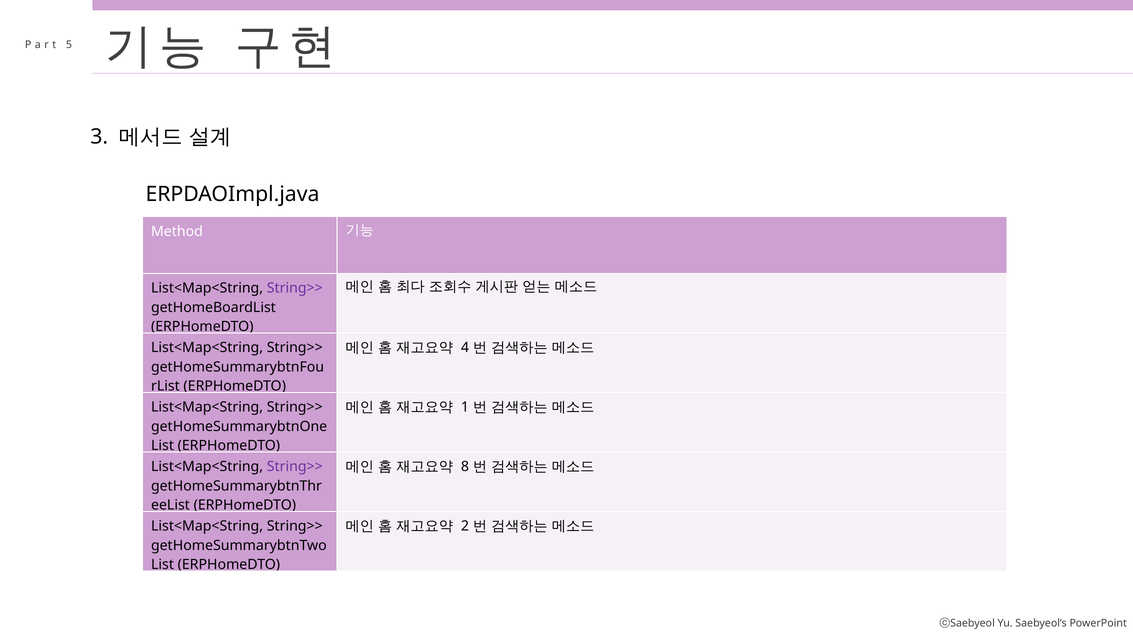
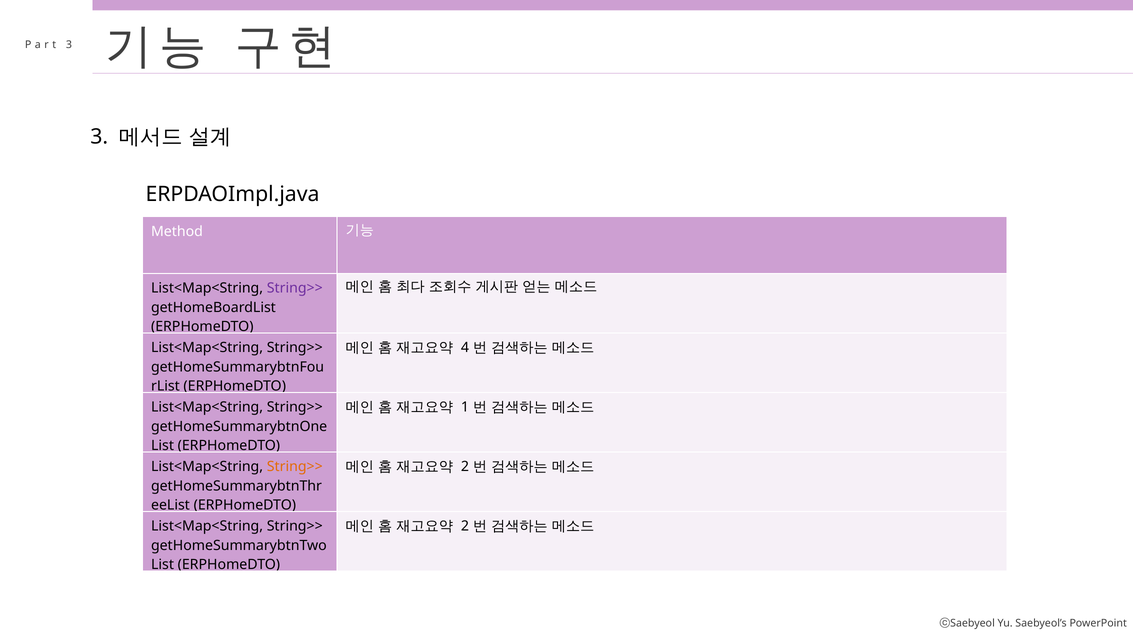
5: 5 -> 3 (69, 45)
8: 8 -> 2 (465, 467)
String>> colour: purple -> orange (295, 467)
